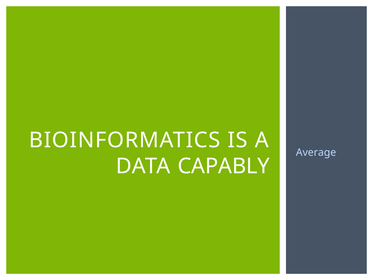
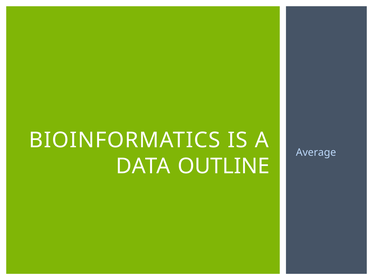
CAPABLY: CAPABLY -> OUTLINE (224, 166)
